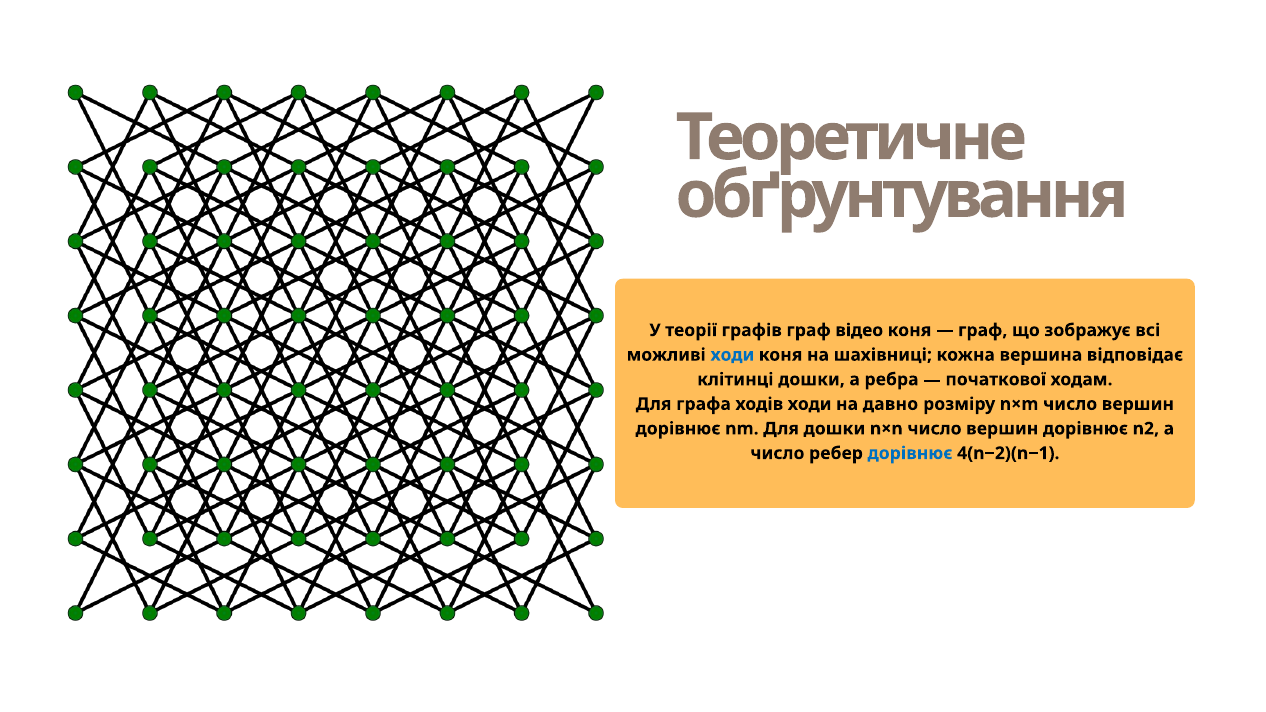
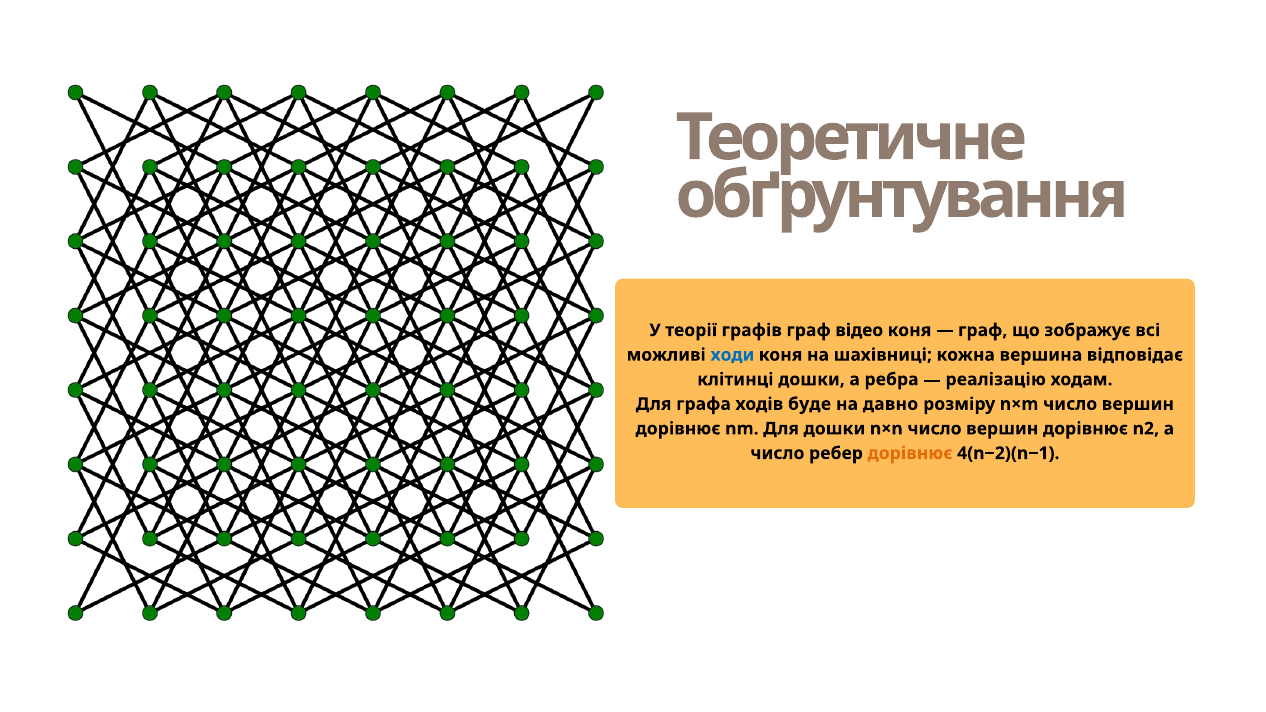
початкової: початкової -> реалізацію (996, 380)
ходів ходи: ходи -> буде (810, 404)
дорівнює colour: blue -> orange (910, 453)
